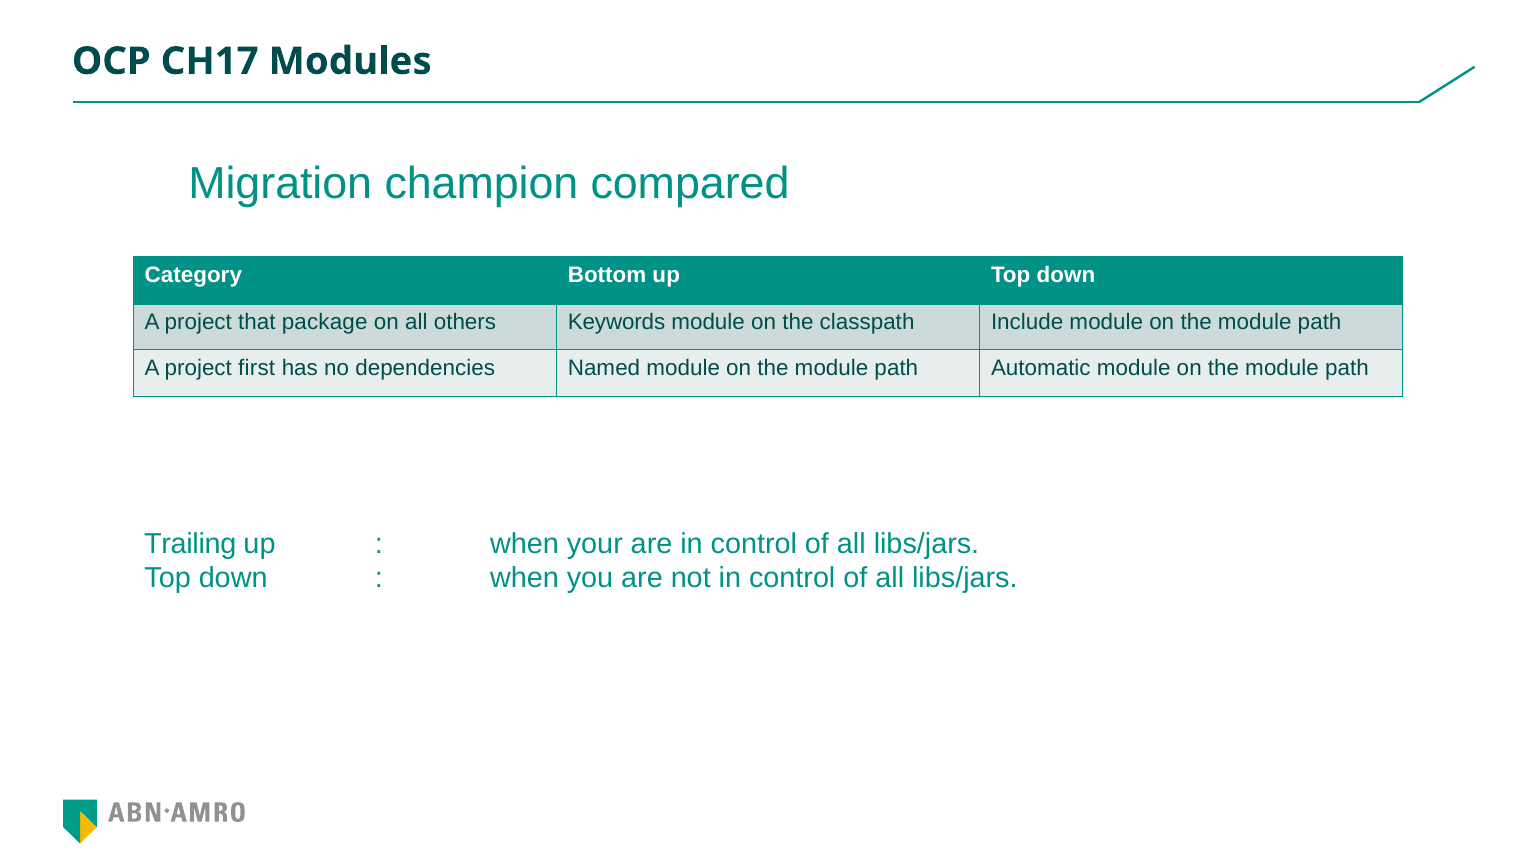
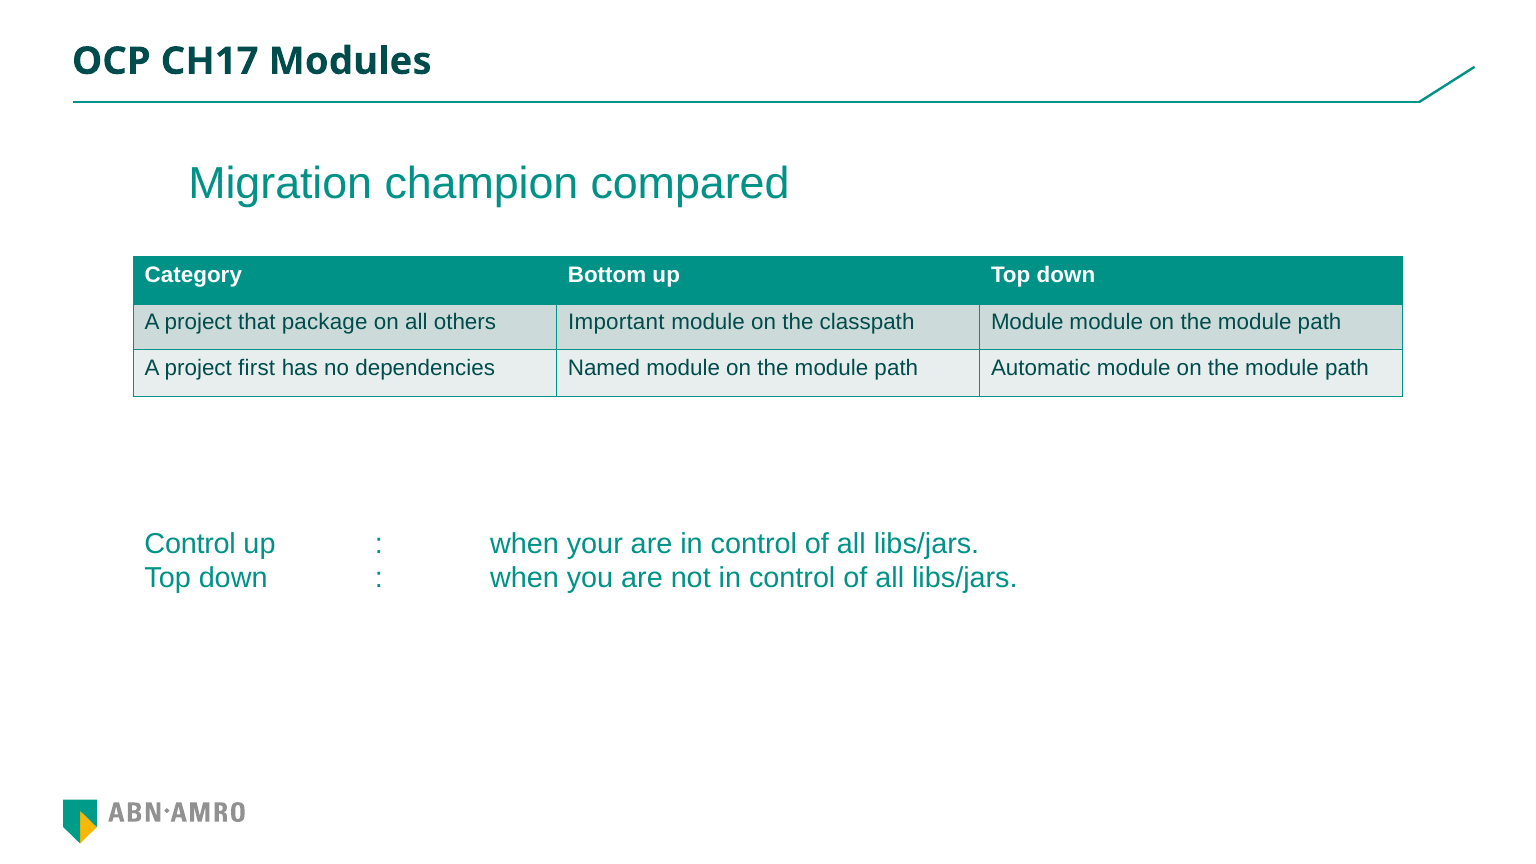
Keywords: Keywords -> Important (616, 322)
classpath Include: Include -> Module (1027, 322)
Trailing: Trailing -> Control (190, 544)
